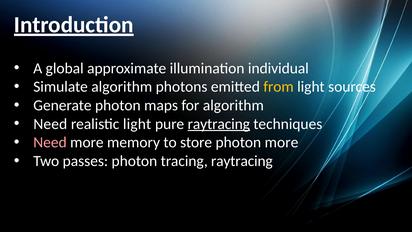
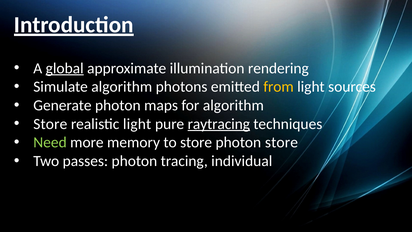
global underline: none -> present (65, 68)
individual: individual -> rendering (278, 68)
Need: Need -> Store (50, 124)
Need colour: pink -> light green (50, 142)
photon more: more -> store (281, 142)
tracing raytracing: raytracing -> individual (242, 161)
